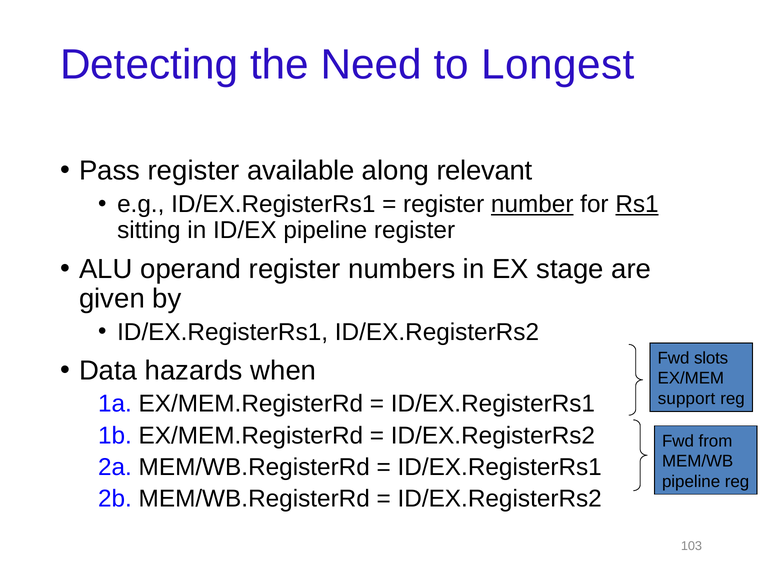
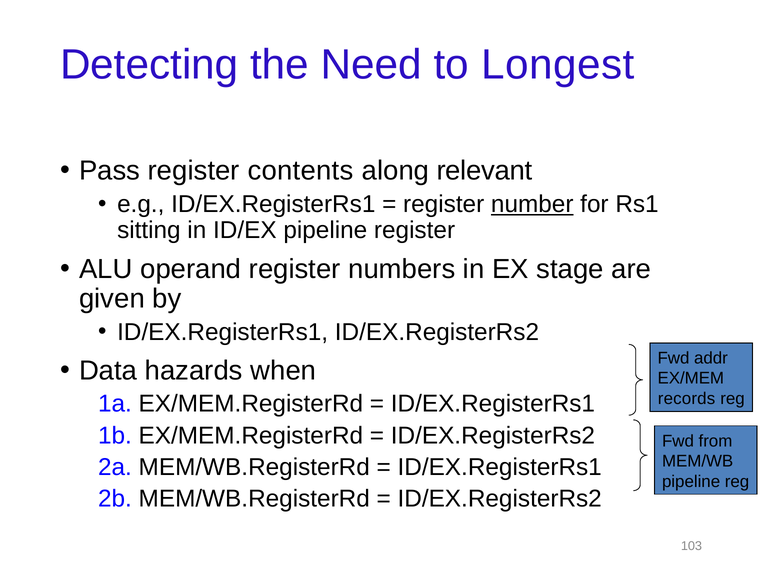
available: available -> contents (301, 171)
Rs1 underline: present -> none (637, 204)
slots: slots -> addr (711, 358)
support: support -> records (687, 398)
